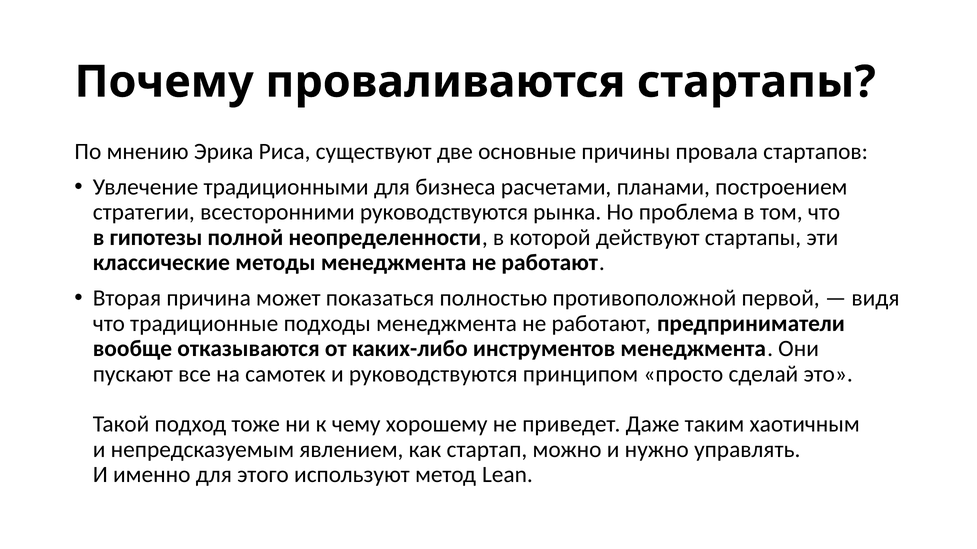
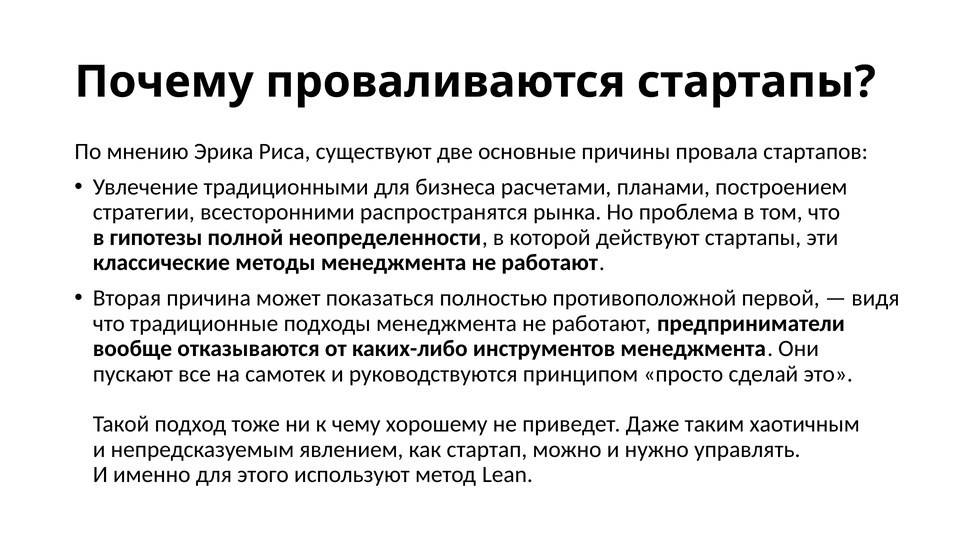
всесторонними руководствуются: руководствуются -> распространятся (444, 212)
